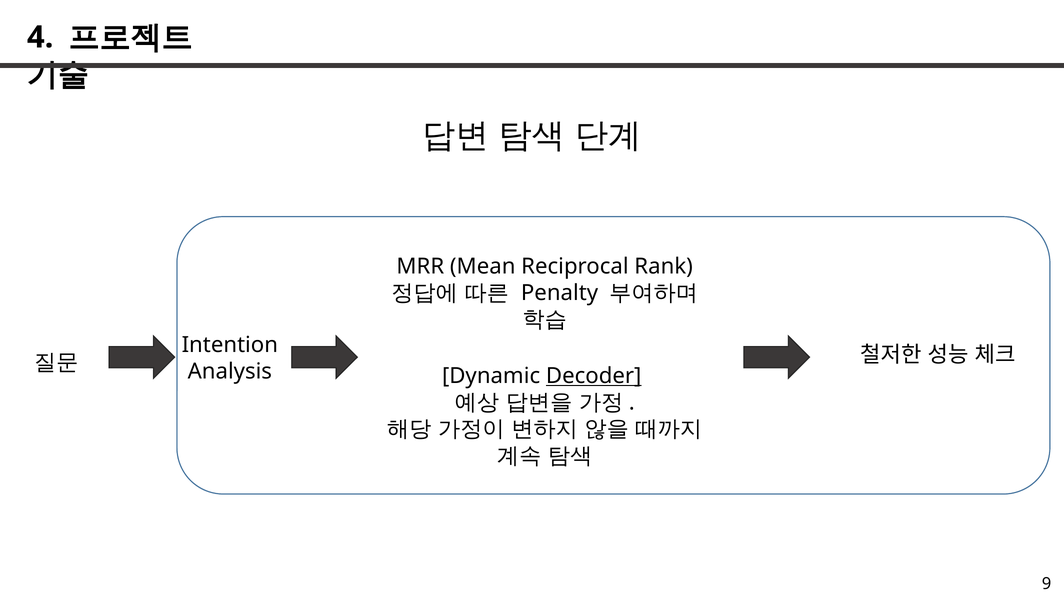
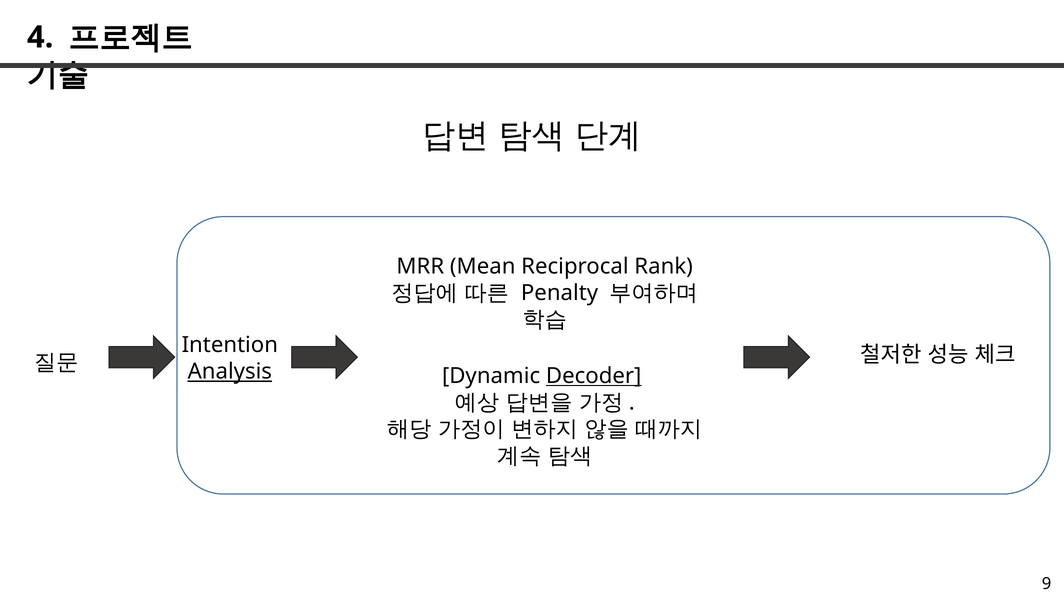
Analysis underline: none -> present (230, 372)
